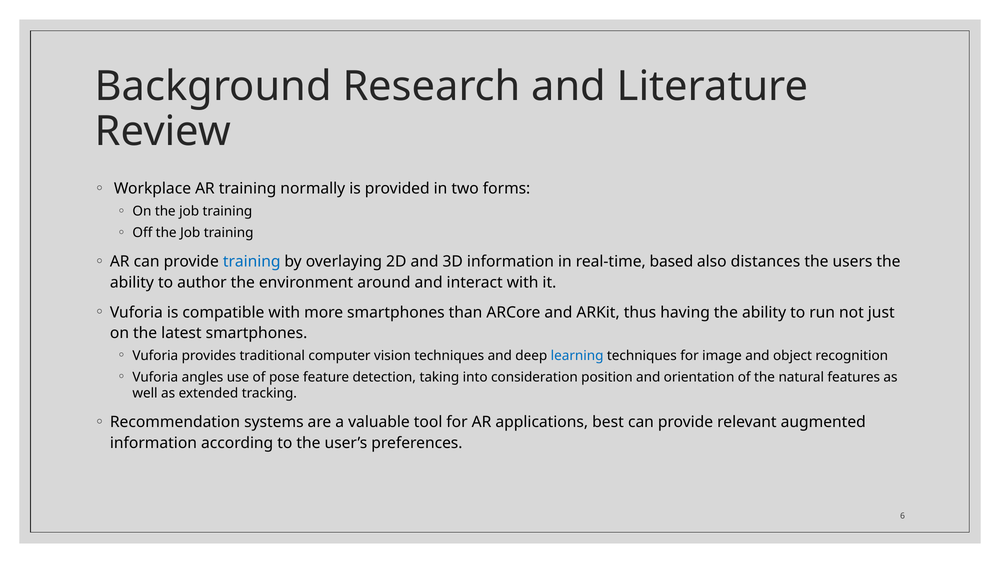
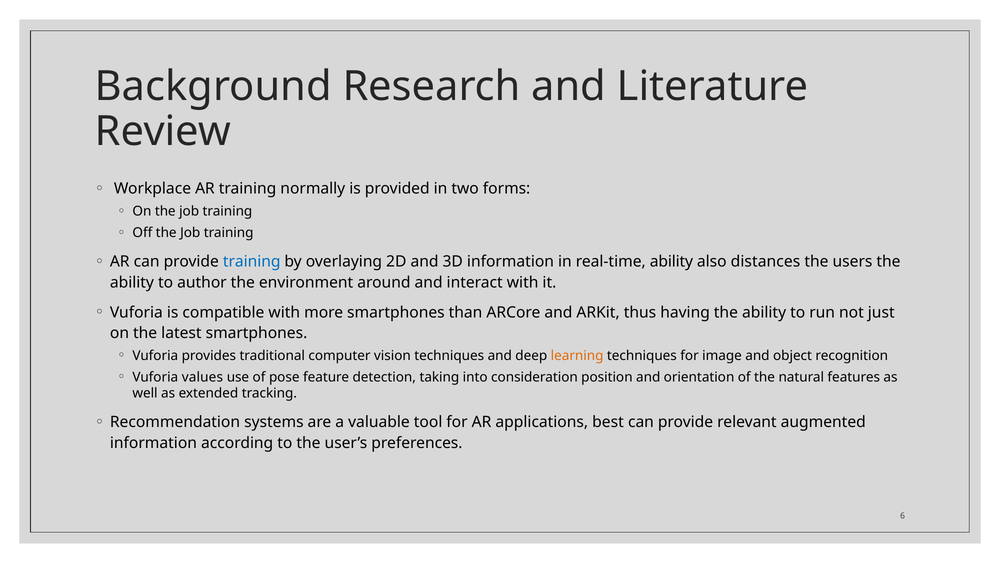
real-time based: based -> ability (671, 262)
learning colour: blue -> orange (577, 355)
angles: angles -> values (202, 377)
